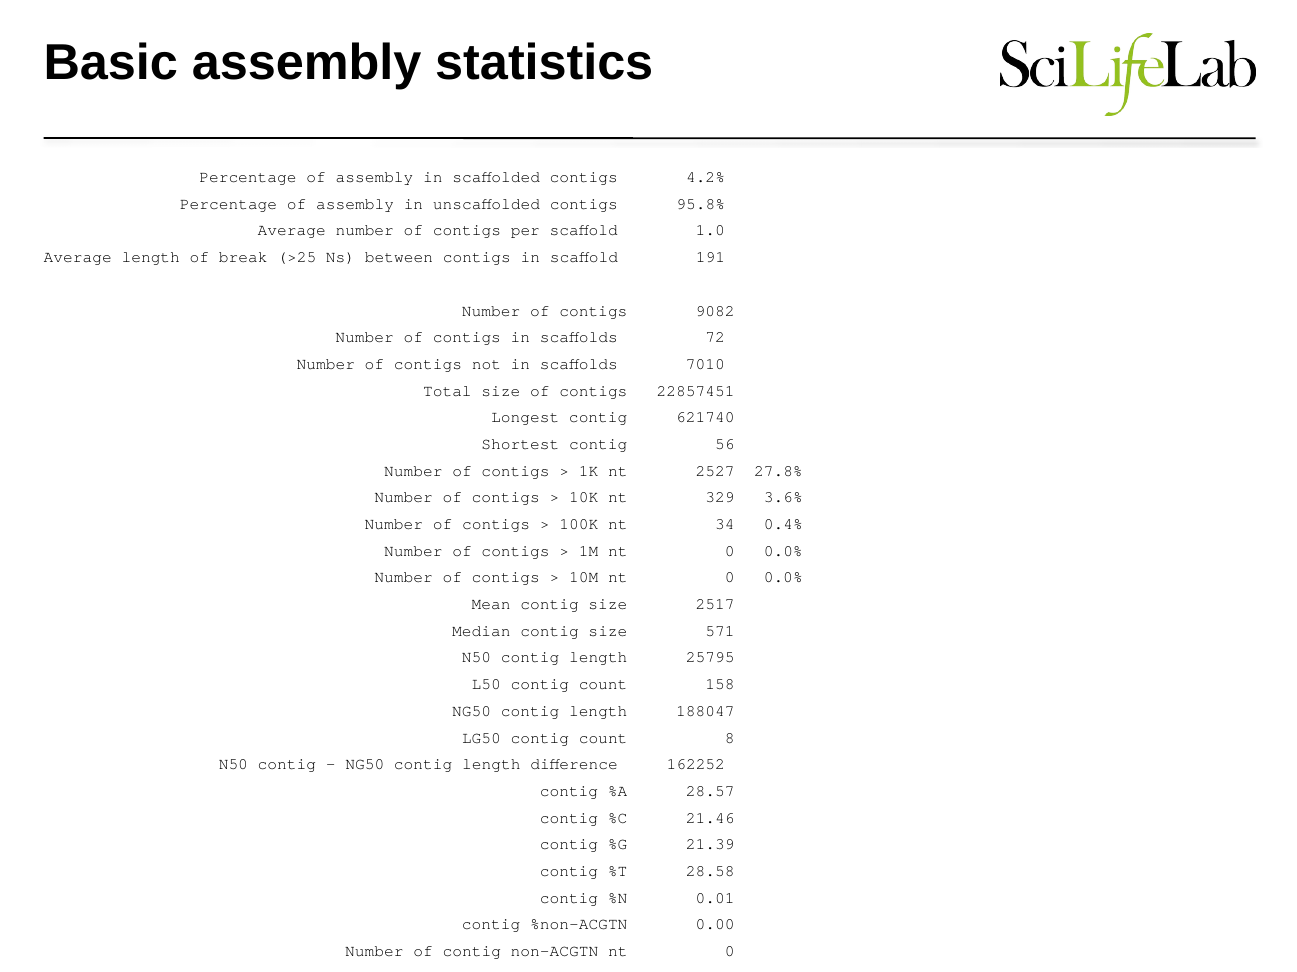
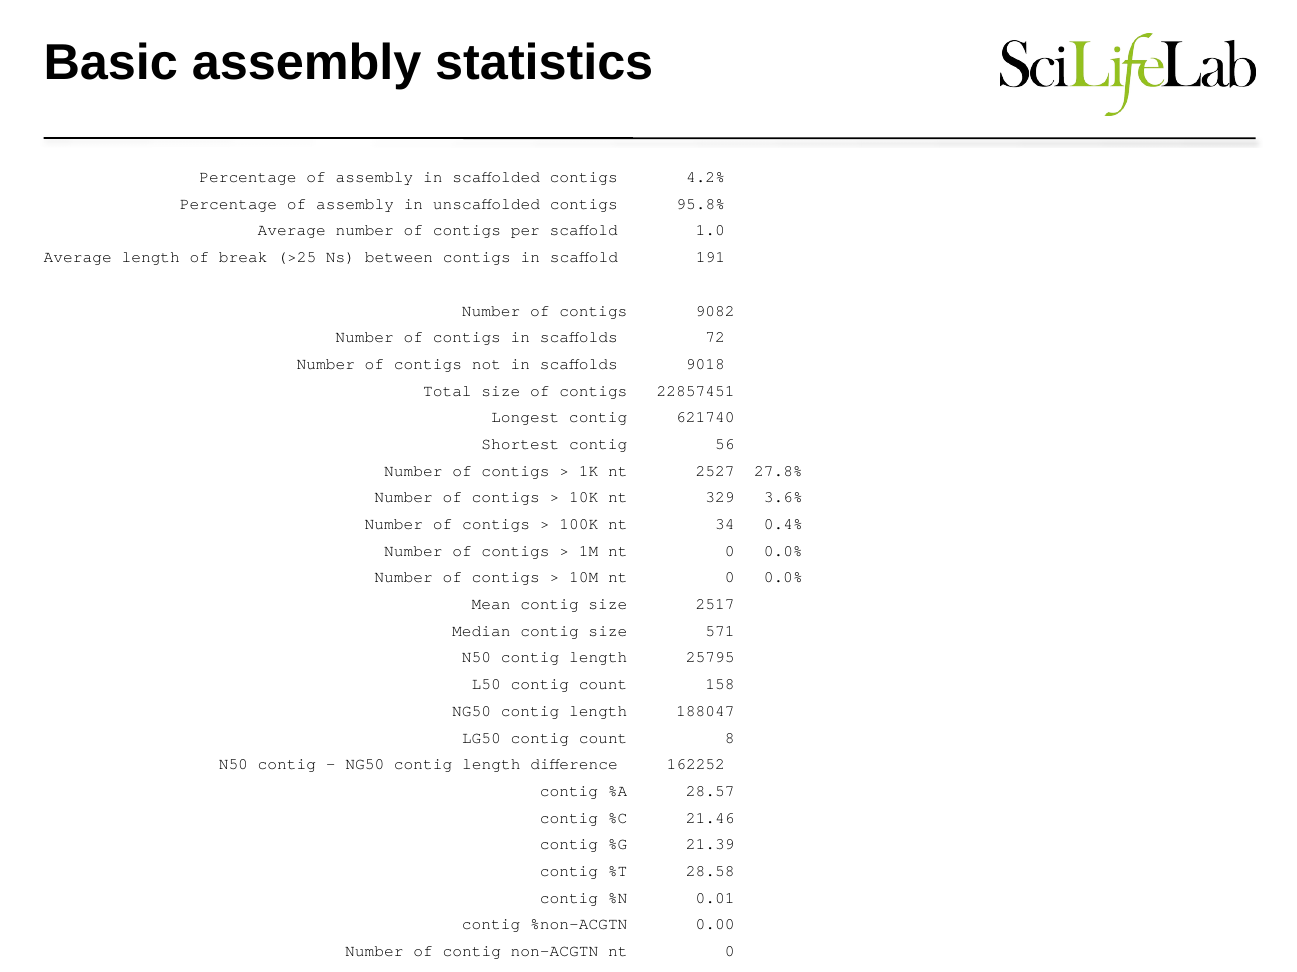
7010: 7010 -> 9018 (705, 364)
